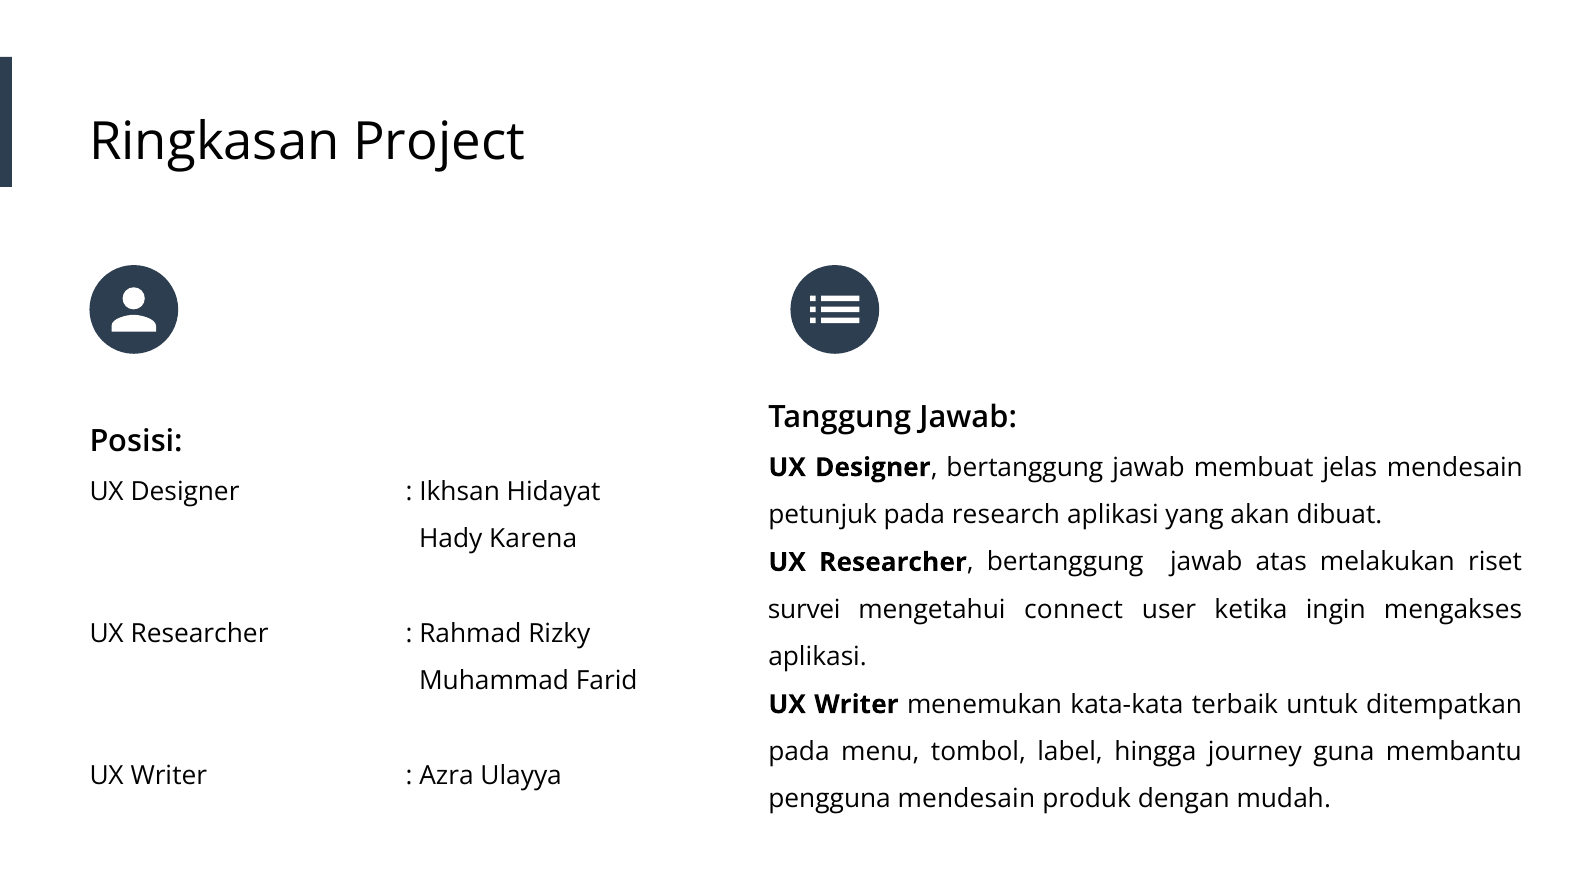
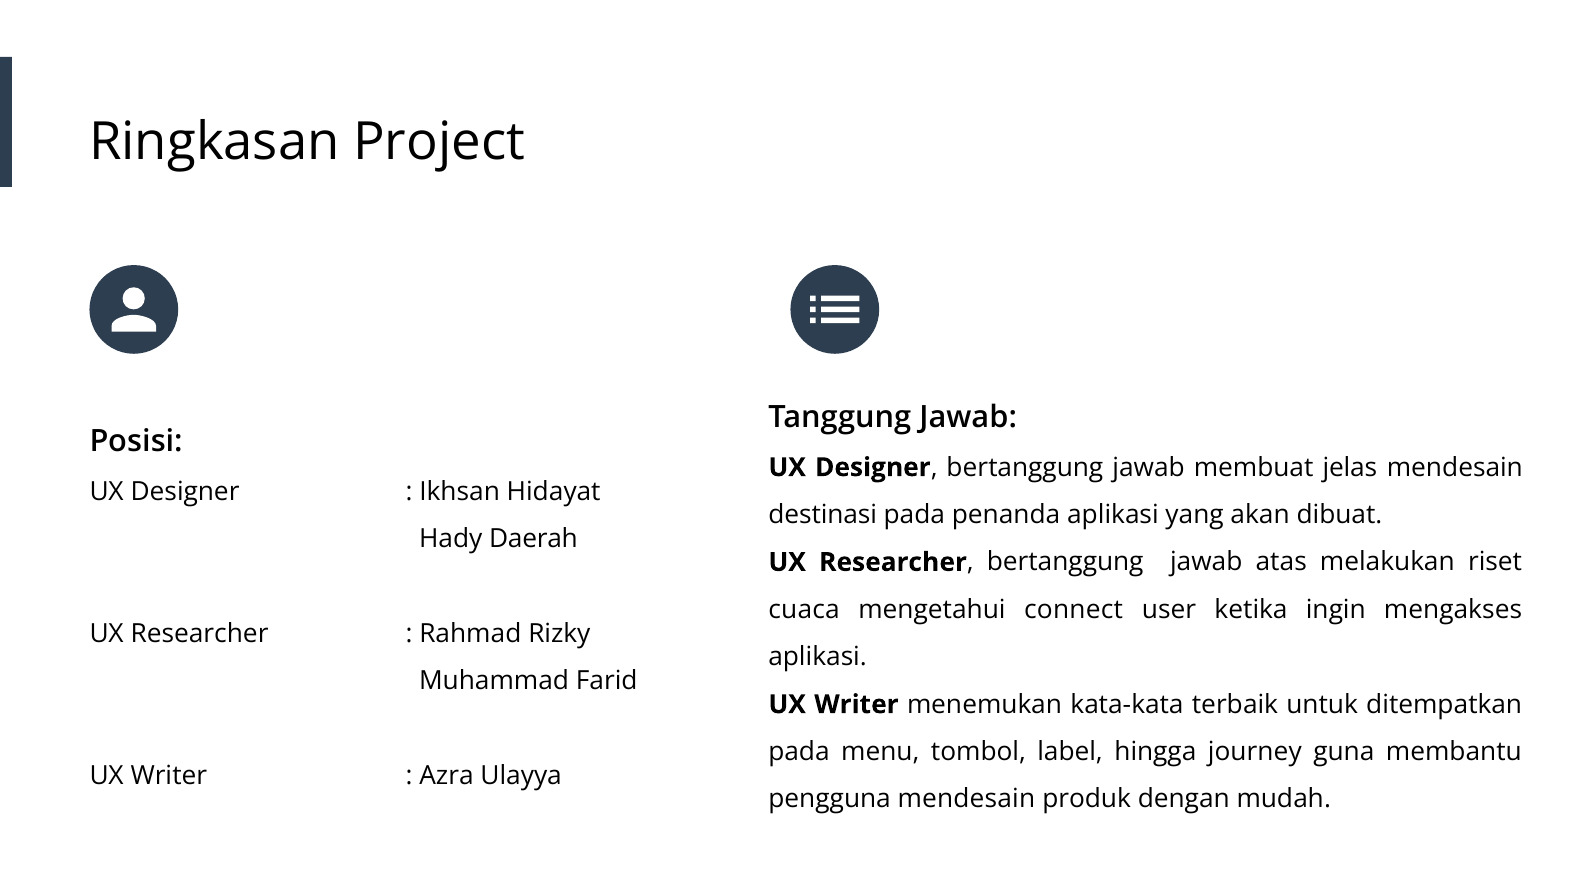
petunjuk: petunjuk -> destinasi (823, 515)
research: research -> penanda (1006, 515)
Karena: Karena -> Daerah (533, 539)
survei: survei -> cuaca (804, 610)
